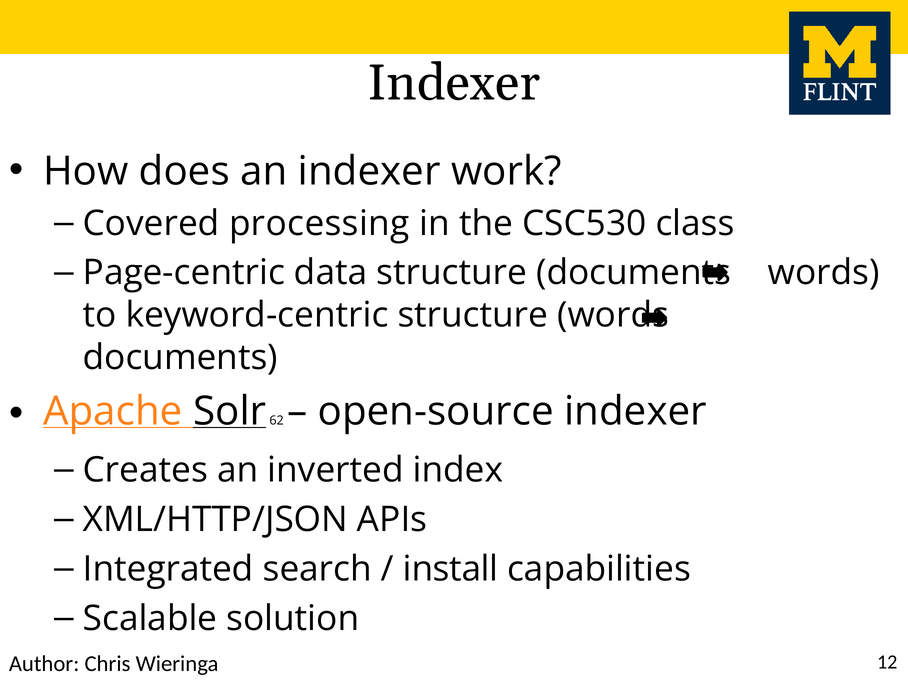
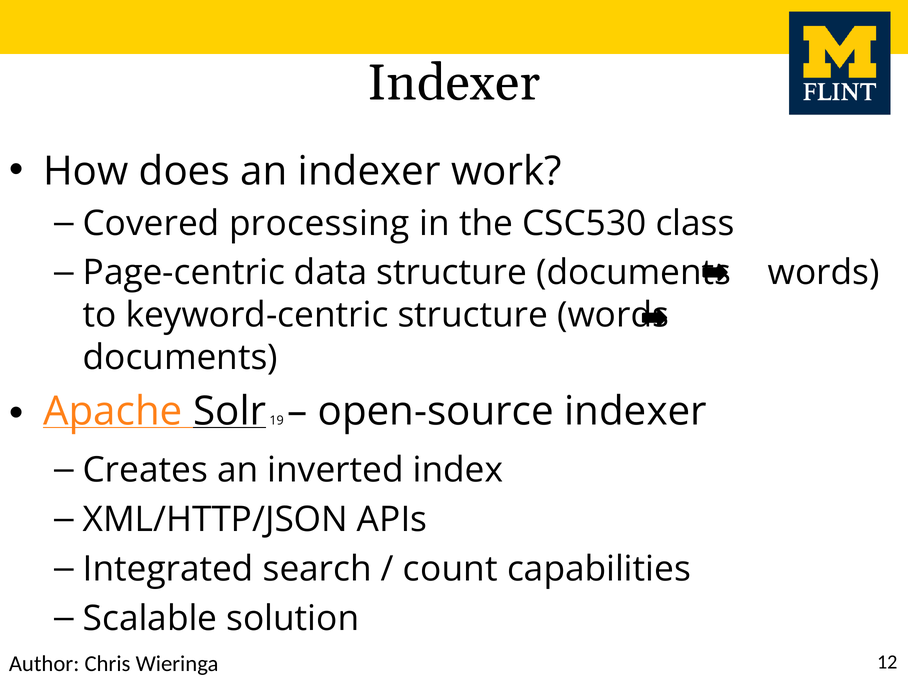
62: 62 -> 19 (277, 421)
install: install -> count (450, 569)
